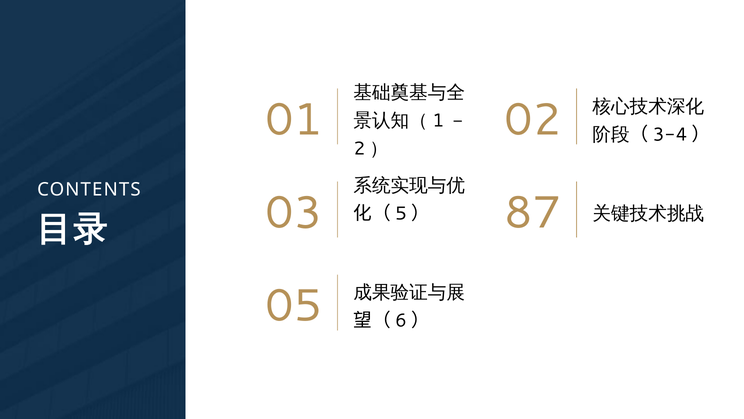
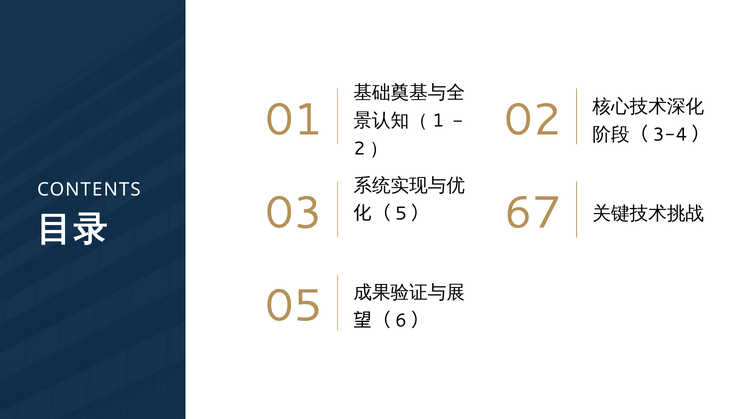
87: 87 -> 67 (533, 213)
